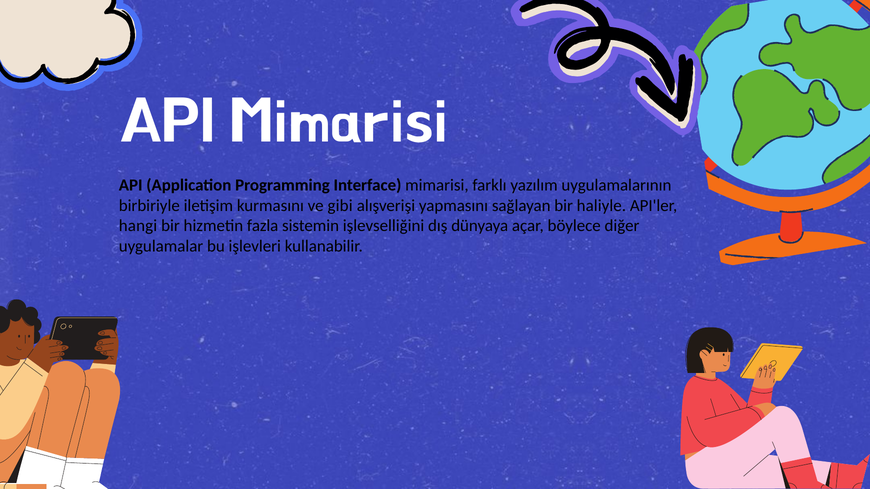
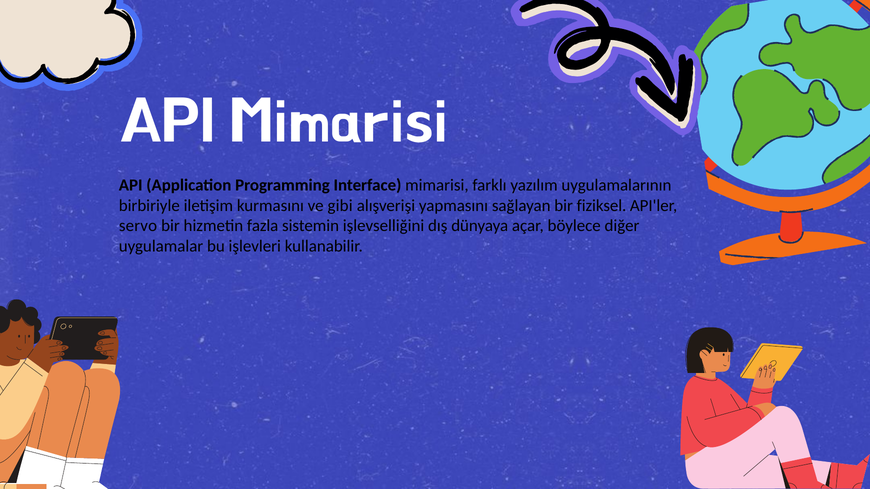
haliyle: haliyle -> fiziksel (602, 206)
hangi: hangi -> servo (138, 226)
